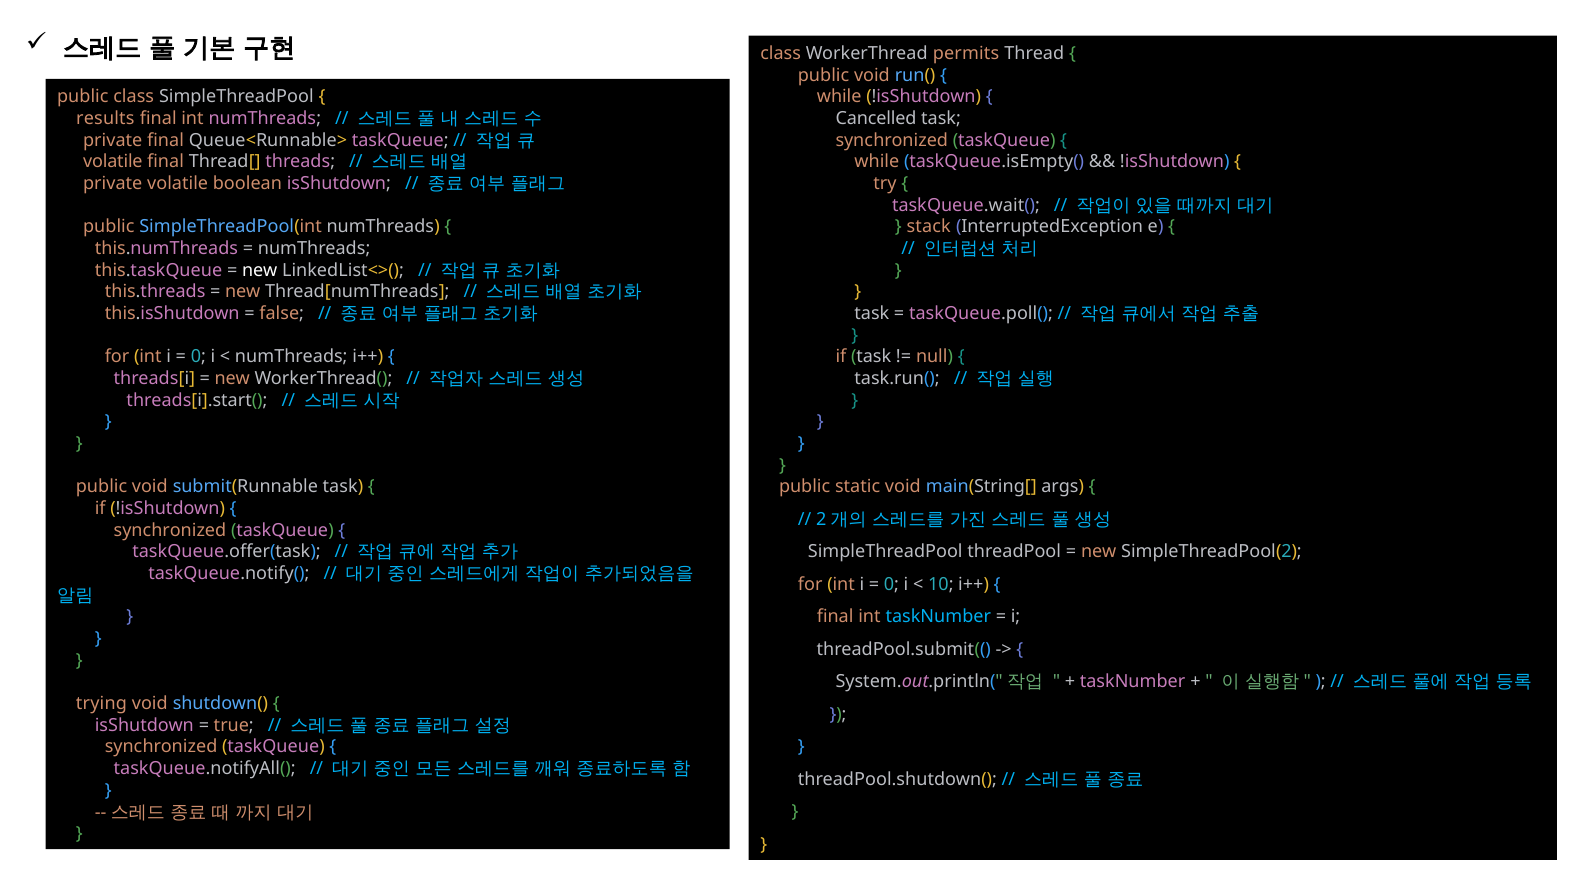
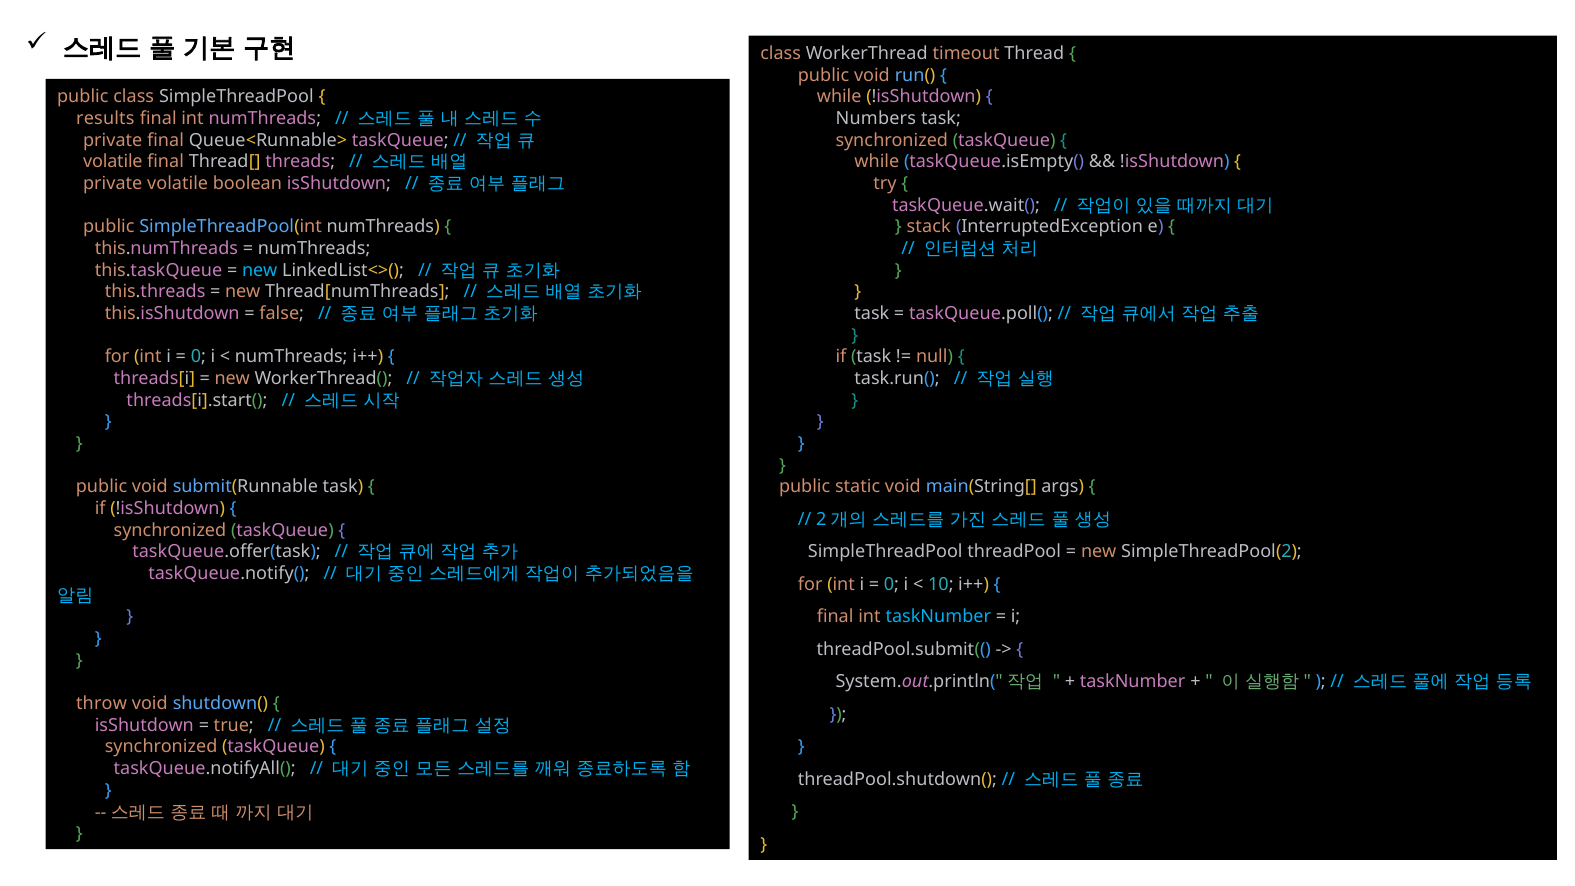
permits: permits -> timeout (966, 53)
Cancelled: Cancelled -> Numbers (876, 118)
new colour: white -> light blue (260, 270)
trying: trying -> throw (101, 704)
